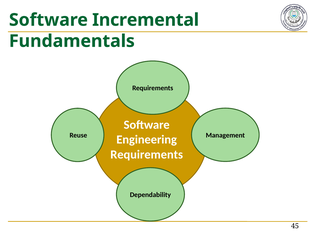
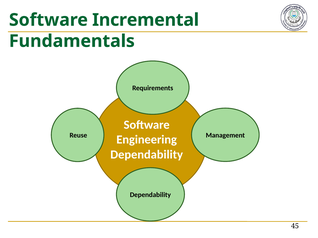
Requirements: Requirements -> Dependability (147, 155)
